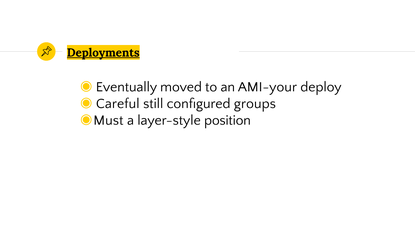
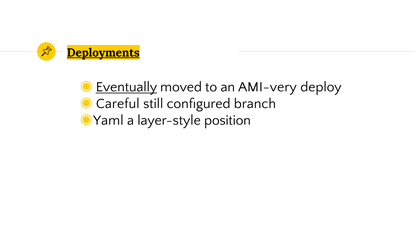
Eventually underline: none -> present (126, 87)
AMI-your: AMI-your -> AMI-very (267, 87)
groups: groups -> branch (255, 103)
Must: Must -> Yaml (108, 120)
